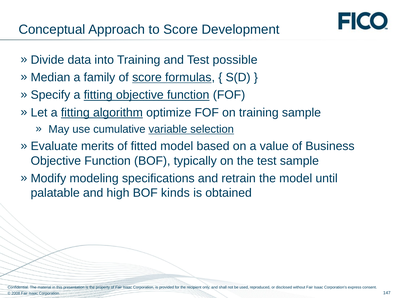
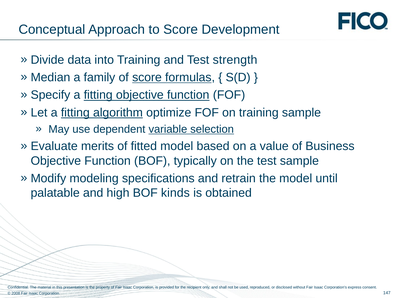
possible: possible -> strength (235, 60)
cumulative: cumulative -> dependent (119, 129)
